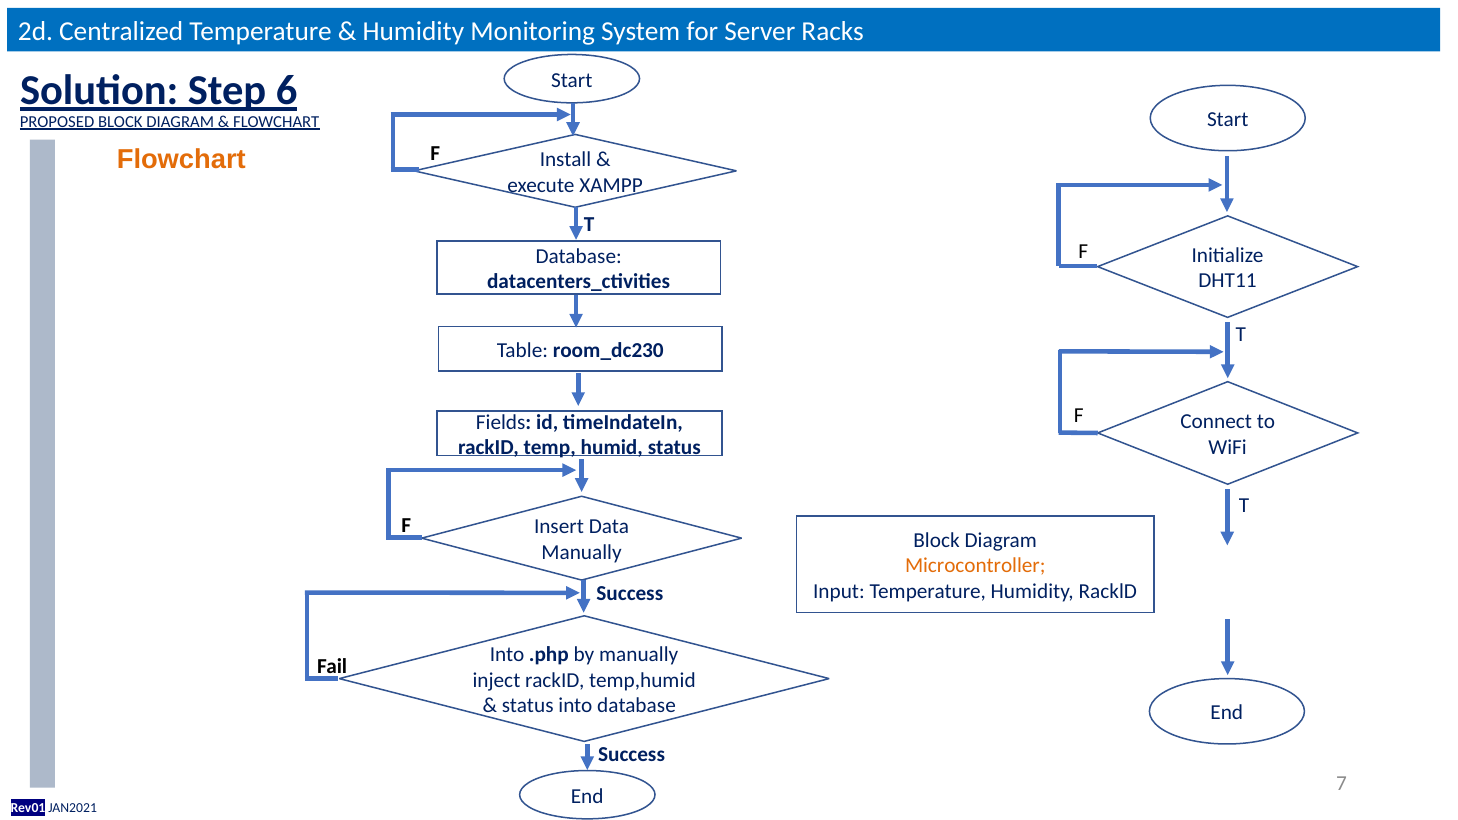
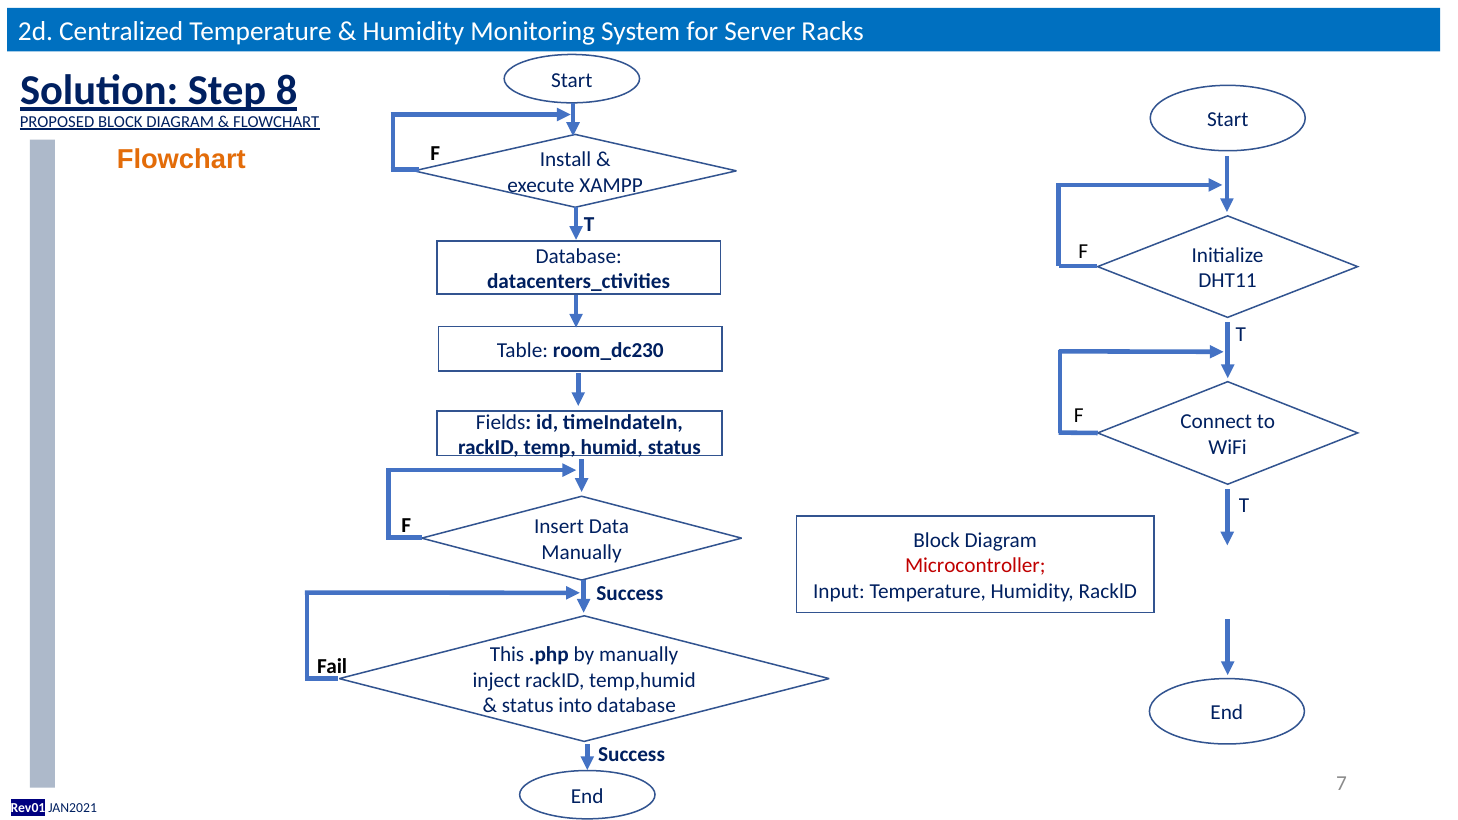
6: 6 -> 8 (287, 91)
Microcontroller colour: orange -> red (975, 566)
Into: Into -> This (507, 655)
